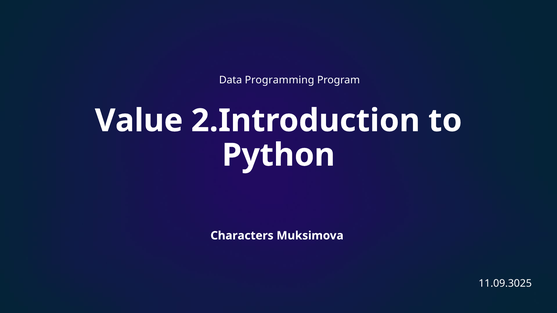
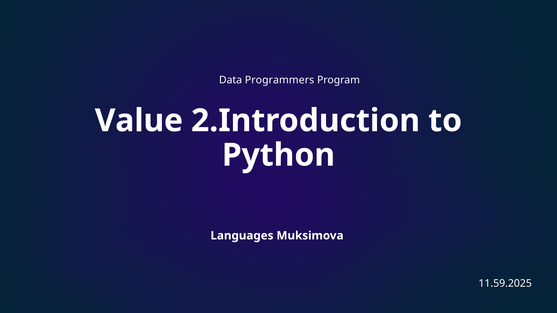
Programming: Programming -> Programmers (280, 80)
Characters: Characters -> Languages (242, 236)
11.09.3025: 11.09.3025 -> 11.59.2025 (505, 284)
